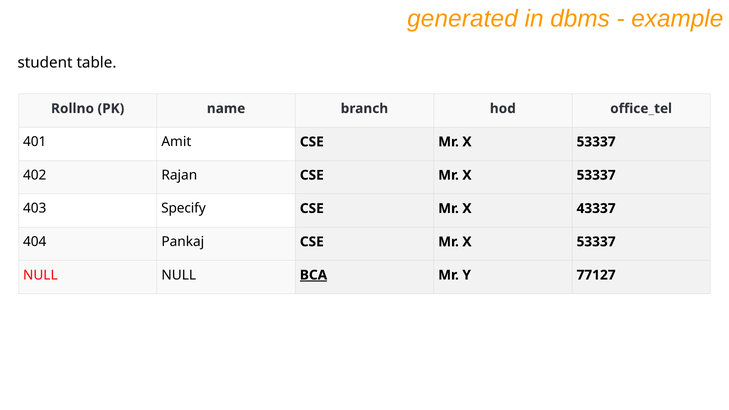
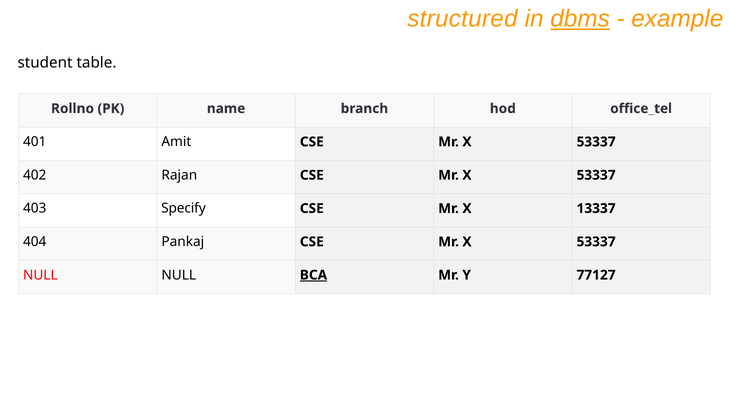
generated: generated -> structured (462, 19)
dbms underline: none -> present (580, 19)
43337: 43337 -> 13337 (596, 208)
